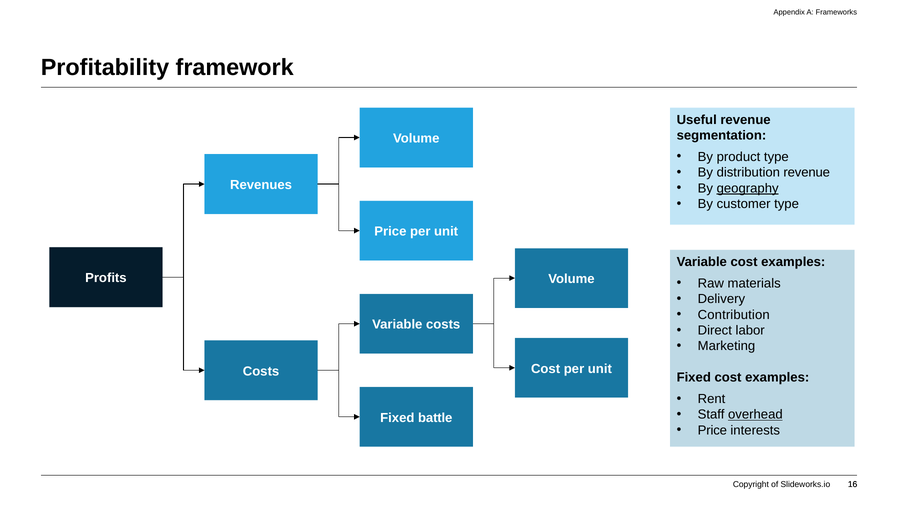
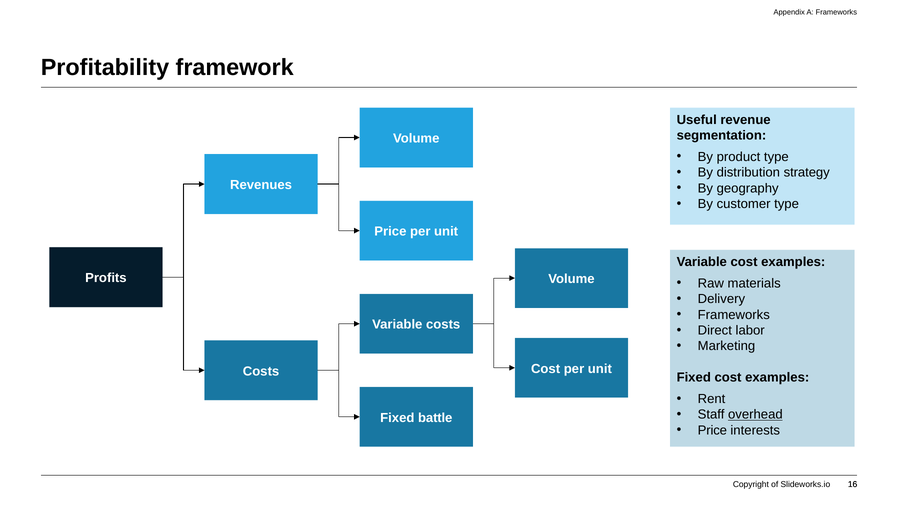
distribution revenue: revenue -> strategy (807, 173)
geography underline: present -> none (748, 188)
Contribution: Contribution -> Frameworks (734, 315)
